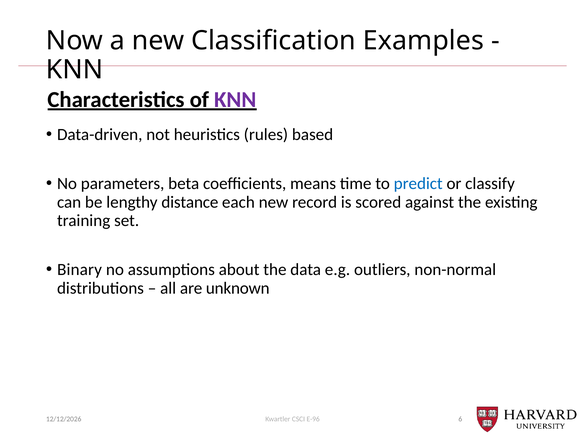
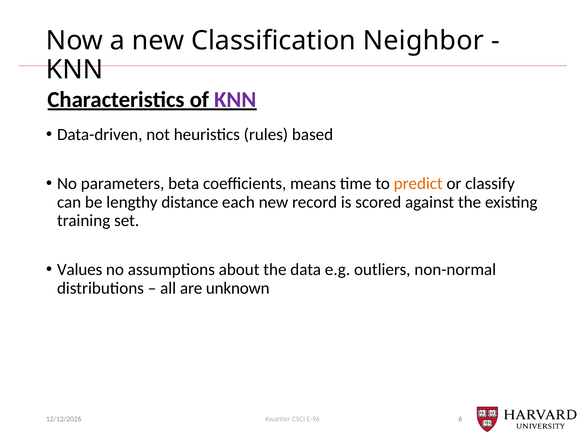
Examples: Examples -> Neighbor (423, 41)
predict colour: blue -> orange (418, 184)
Binary: Binary -> Values (80, 269)
